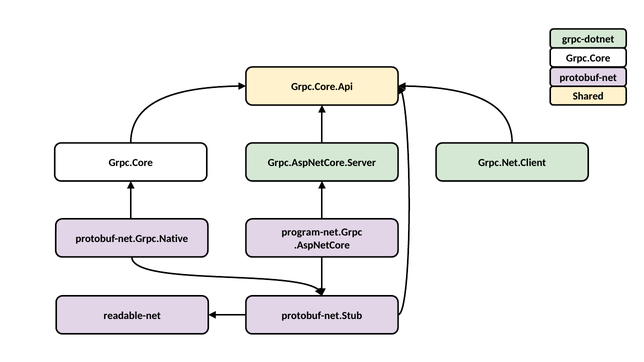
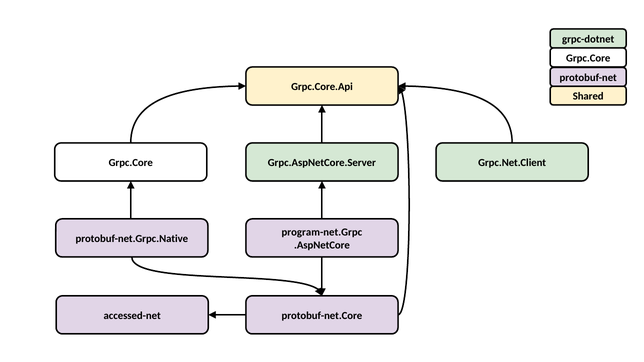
readable-net: readable-net -> accessed-net (132, 316)
protobuf-net.Stub: protobuf-net.Stub -> protobuf-net.Core (322, 316)
